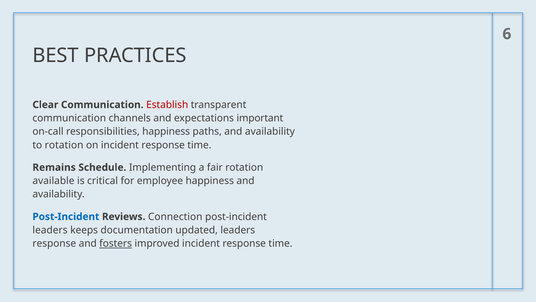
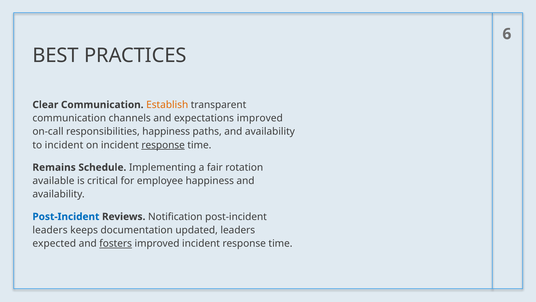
Establish colour: red -> orange (167, 105)
expectations important: important -> improved (260, 118)
to rotation: rotation -> incident (64, 145)
response underline: none -> present (163, 145)
Connection: Connection -> Notification (175, 216)
response: response -> expected (54, 243)
